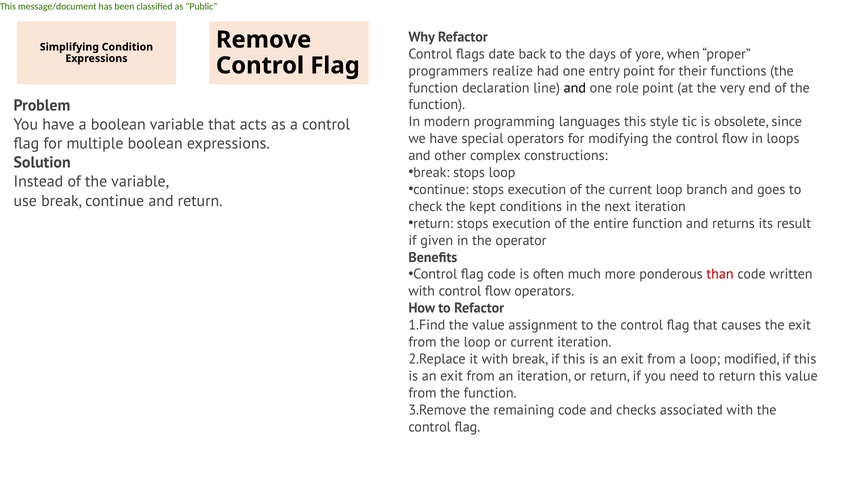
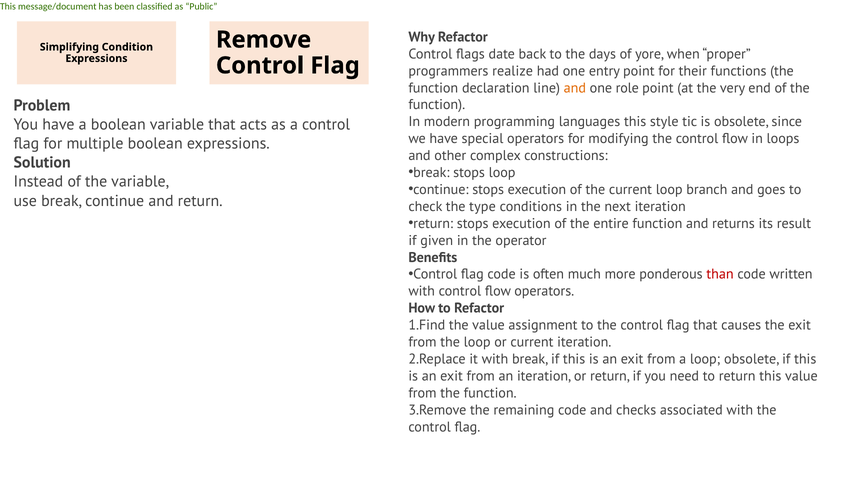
and colour: black -> orange (575, 88)
kept: kept -> type (483, 207)
loop modified: modified -> obsolete (752, 359)
